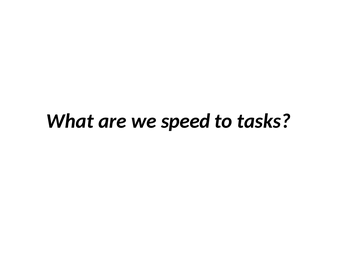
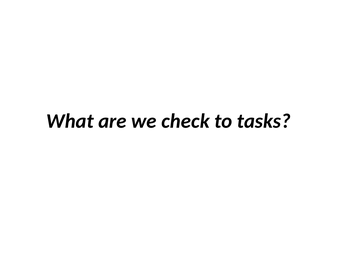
speed: speed -> check (185, 121)
